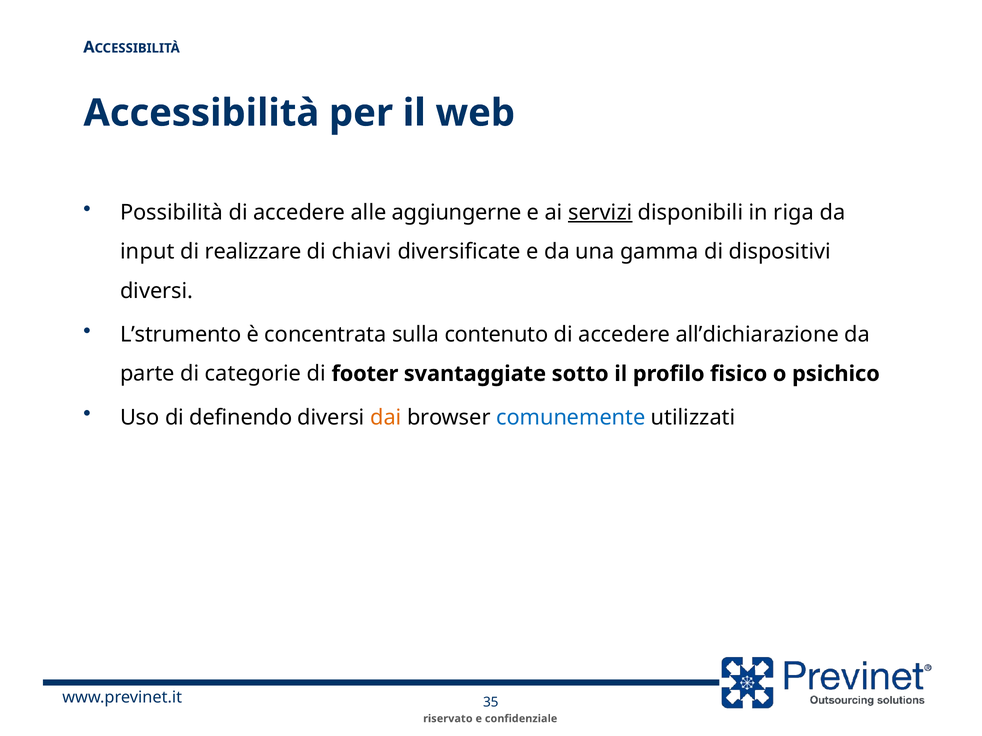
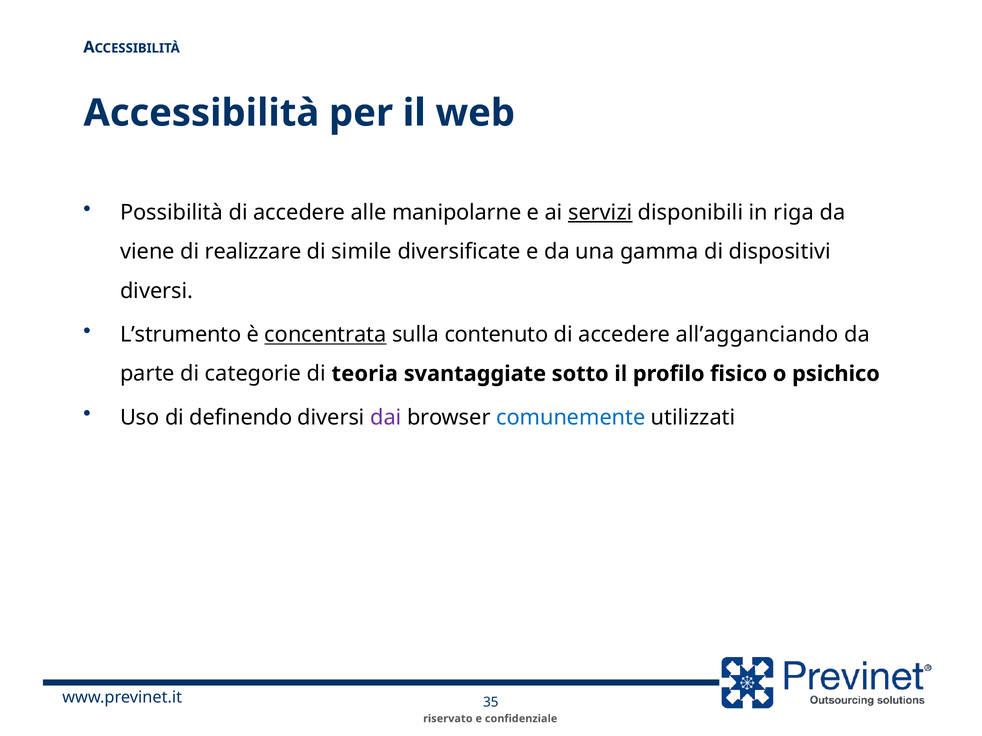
aggiungerne: aggiungerne -> manipolarne (457, 213)
input: input -> viene (147, 252)
chiavi: chiavi -> simile (362, 252)
concentrata underline: none -> present (325, 335)
all’dichiarazione: all’dichiarazione -> all’agganciando (757, 335)
footer: footer -> teoria (365, 374)
dai colour: orange -> purple (386, 418)
